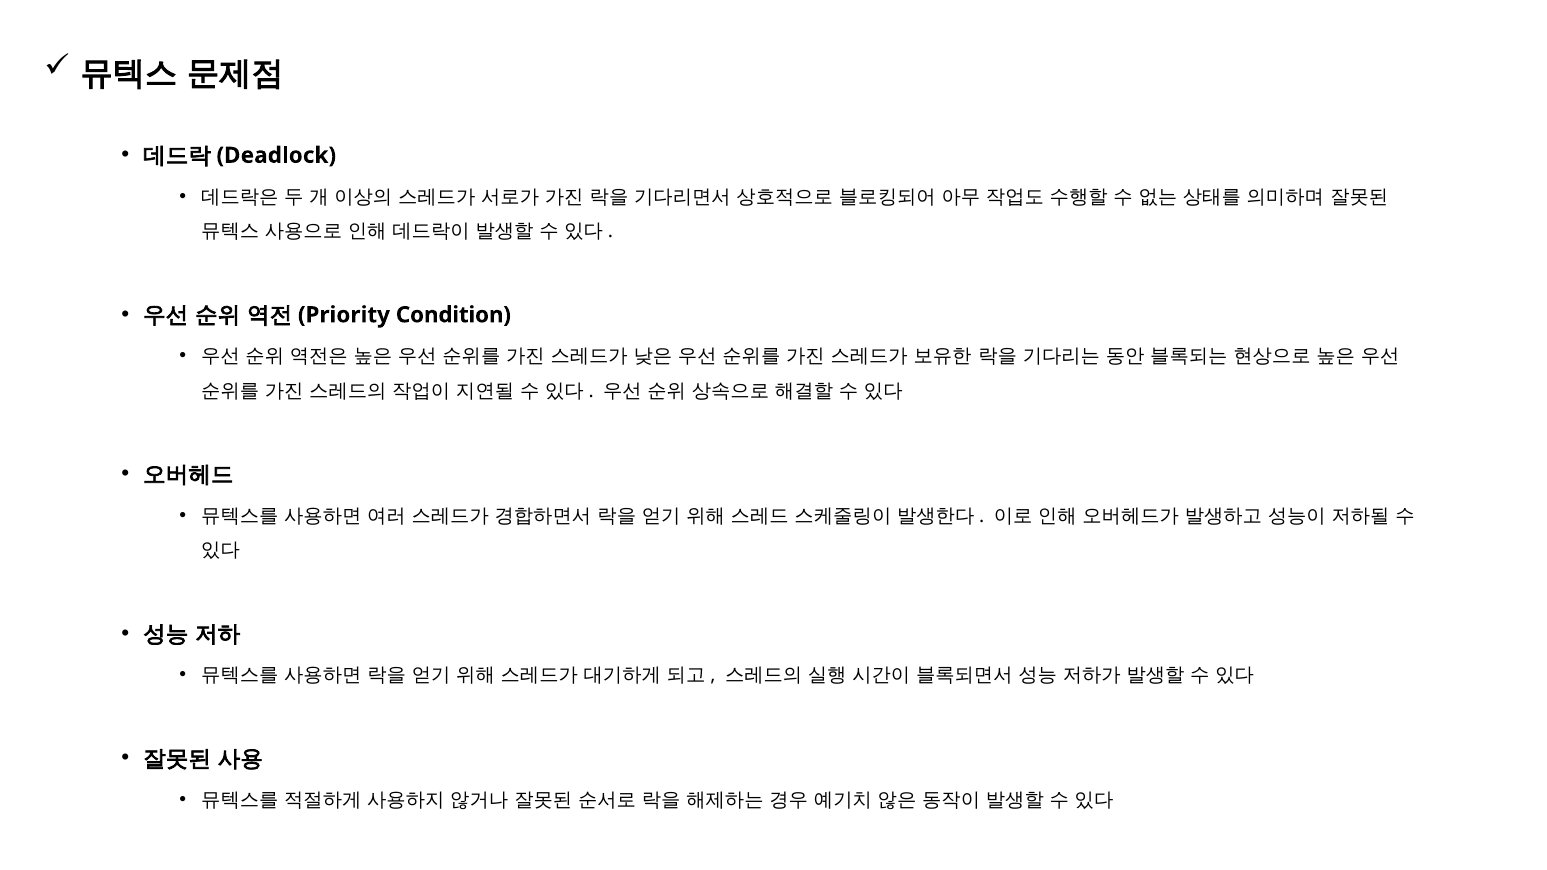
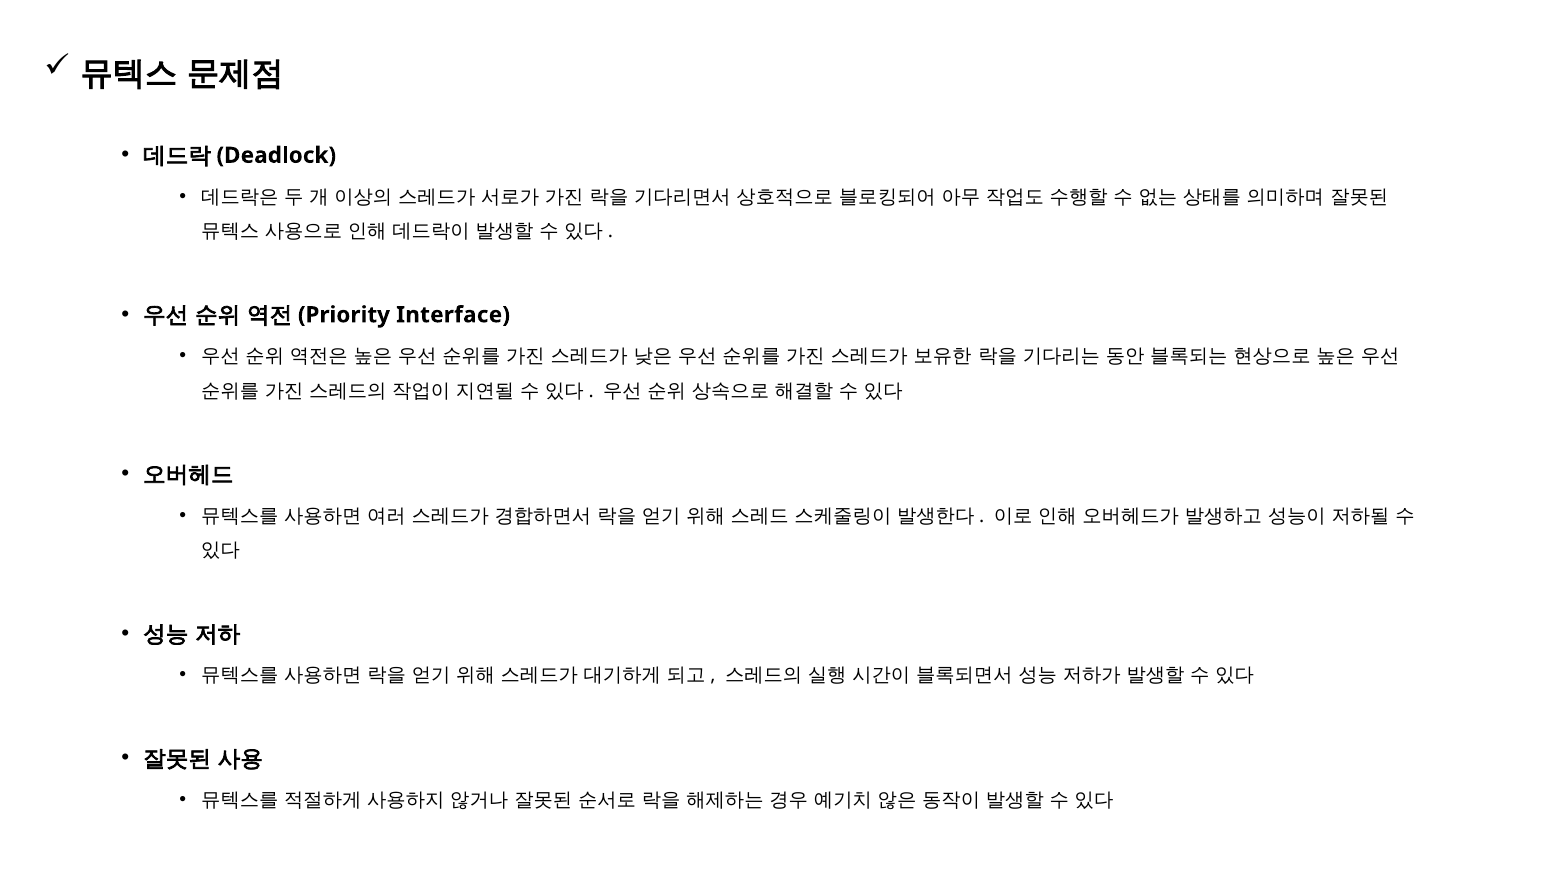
Condition: Condition -> Interface (453, 315)
